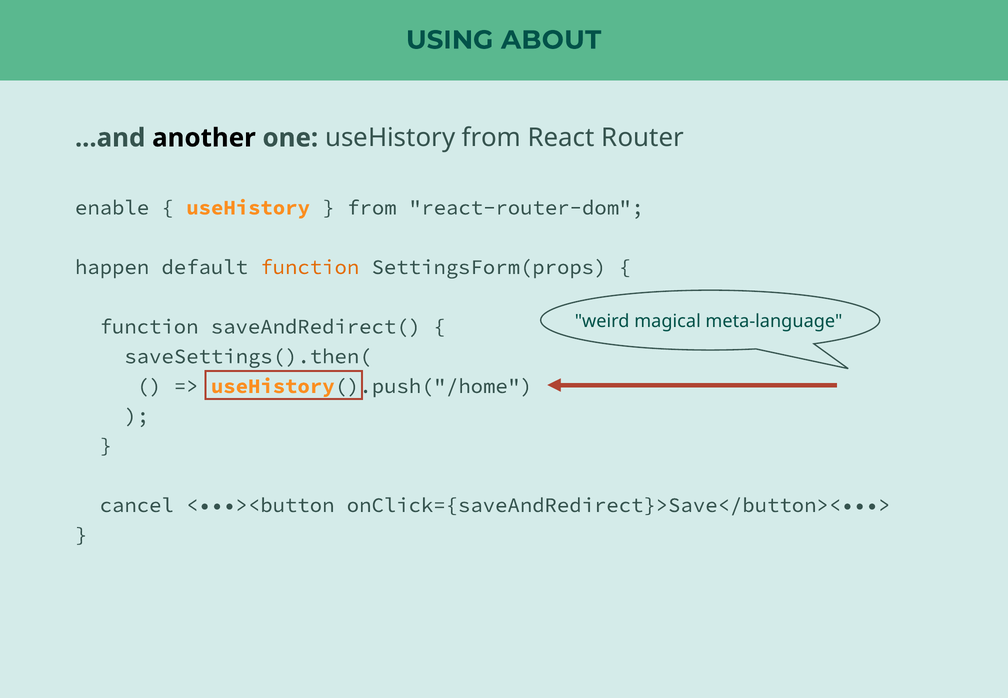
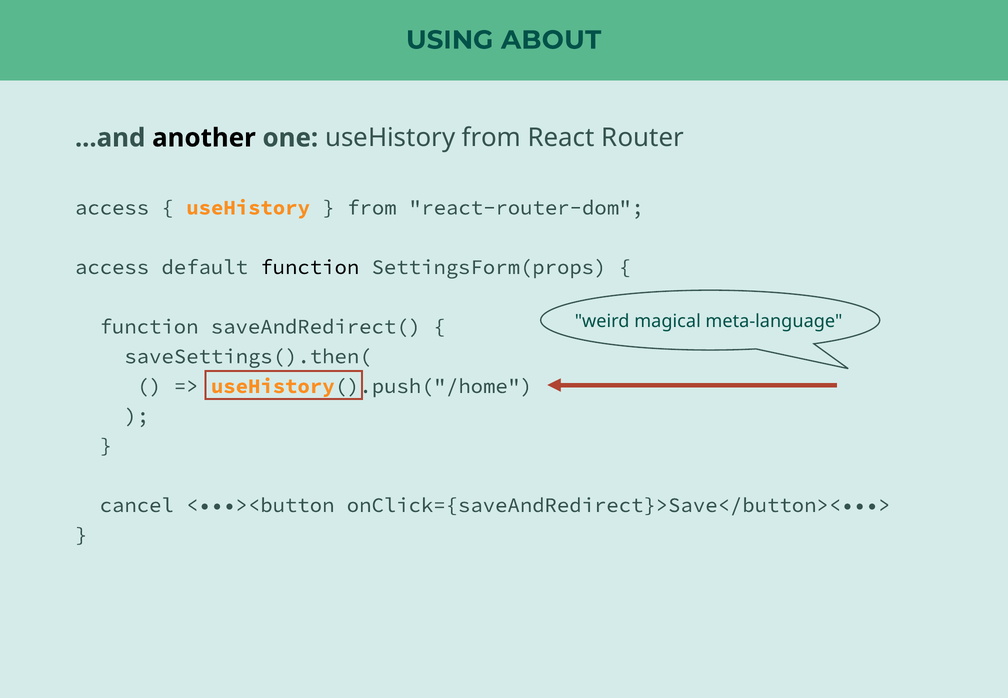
enable: enable -> access (112, 208)
happen: happen -> access (112, 267)
function colour: orange -> black (310, 267)
